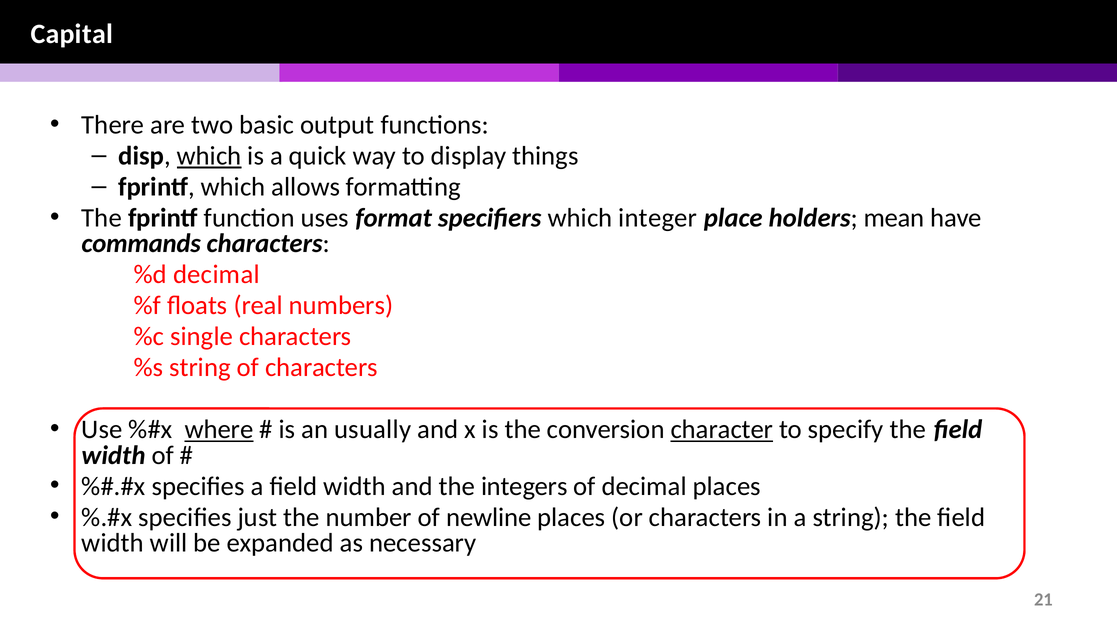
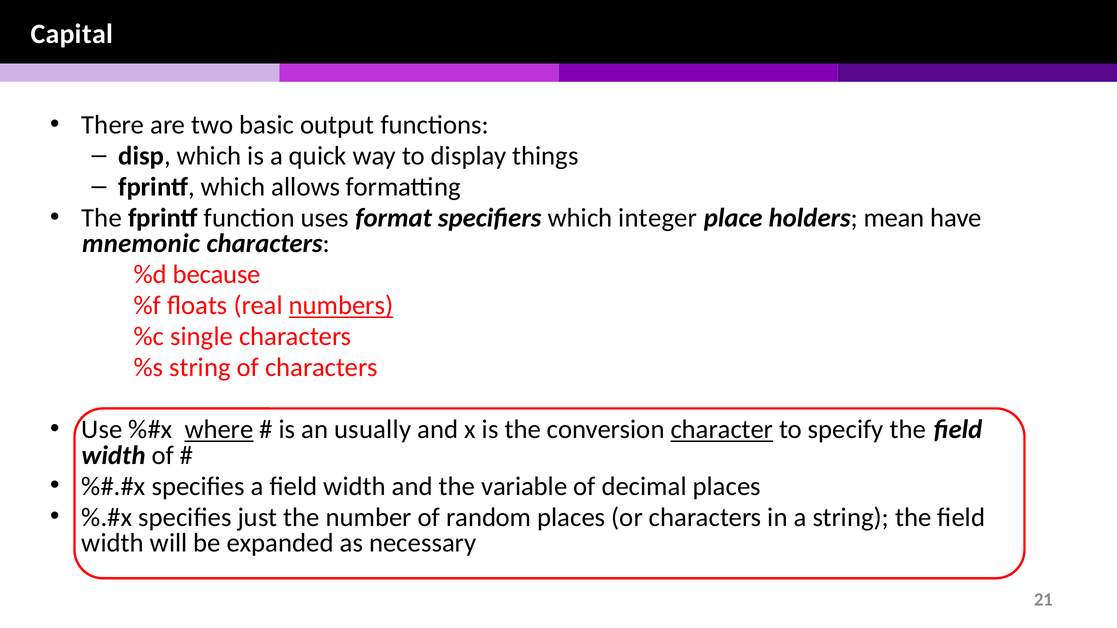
which underline: present -> none (209, 156)
commands: commands -> mnemonic (141, 244)
%d decimal: decimal -> because (217, 275)
numbers underline: none -> present (341, 306)
integers: integers -> variable (524, 486)
newline: newline -> random (489, 517)
